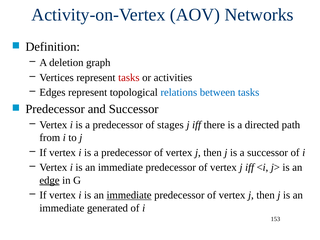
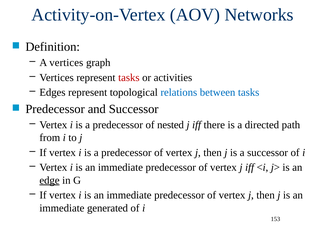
A deletion: deletion -> vertices (66, 63)
stages: stages -> nested (171, 125)
immediate underline: present -> none (129, 195)
